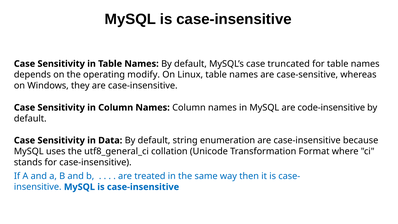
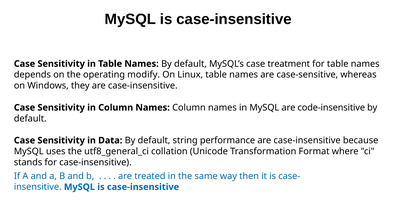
truncated: truncated -> treatment (289, 64)
enumeration: enumeration -> performance (228, 140)
